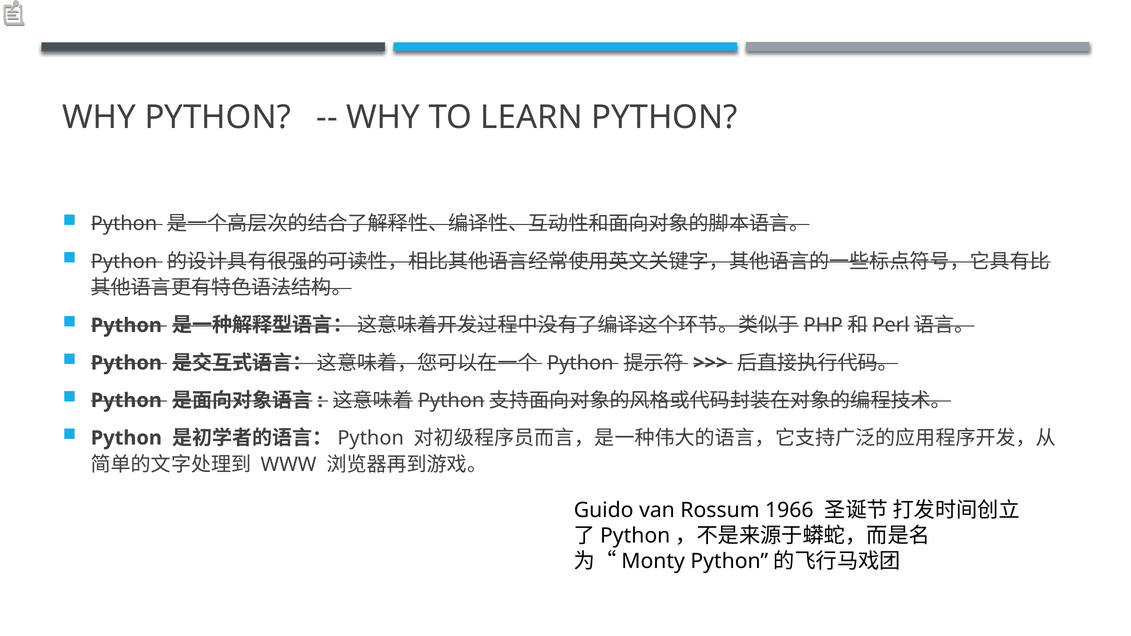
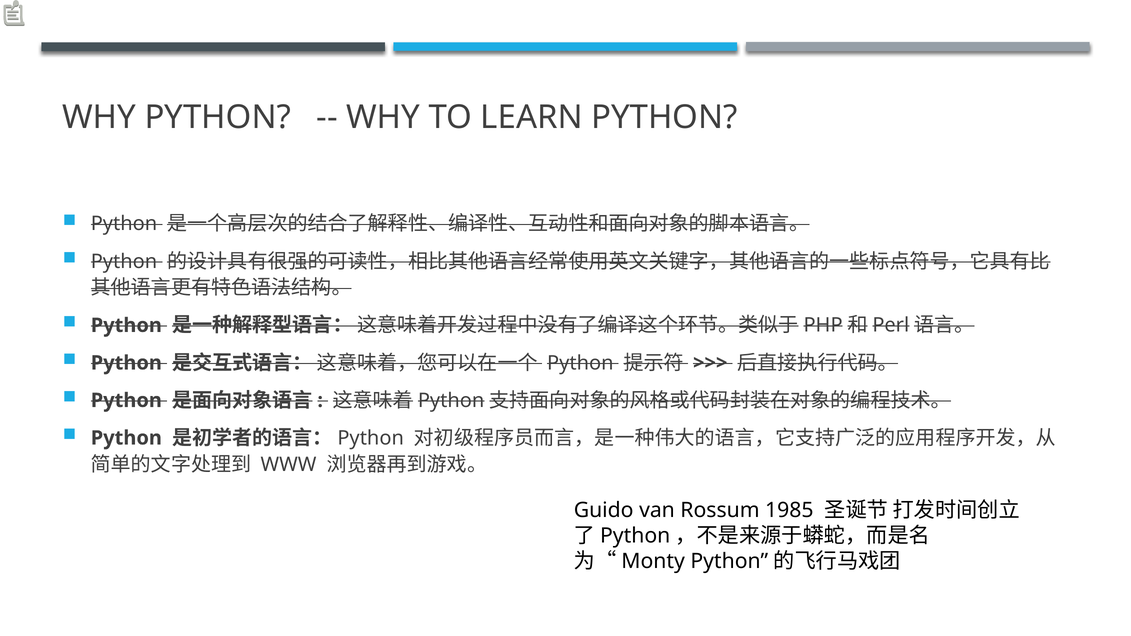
1966: 1966 -> 1985 (789, 511)
